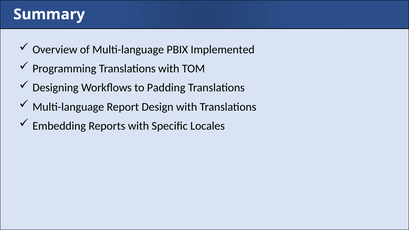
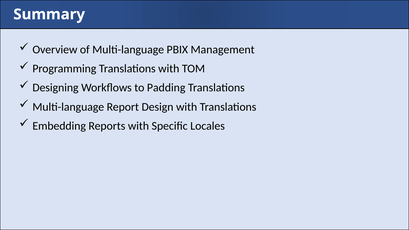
Implemented: Implemented -> Management (223, 50)
